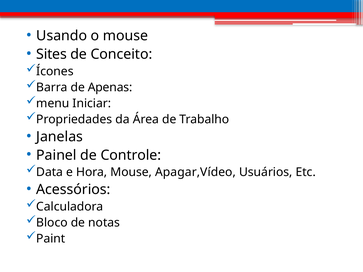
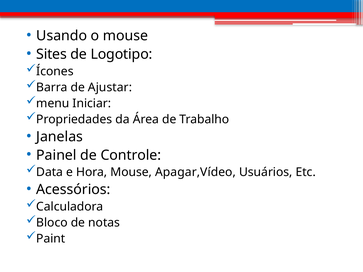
Conceito: Conceito -> Logotipo (122, 54)
Apenas: Apenas -> Ajustar (110, 87)
